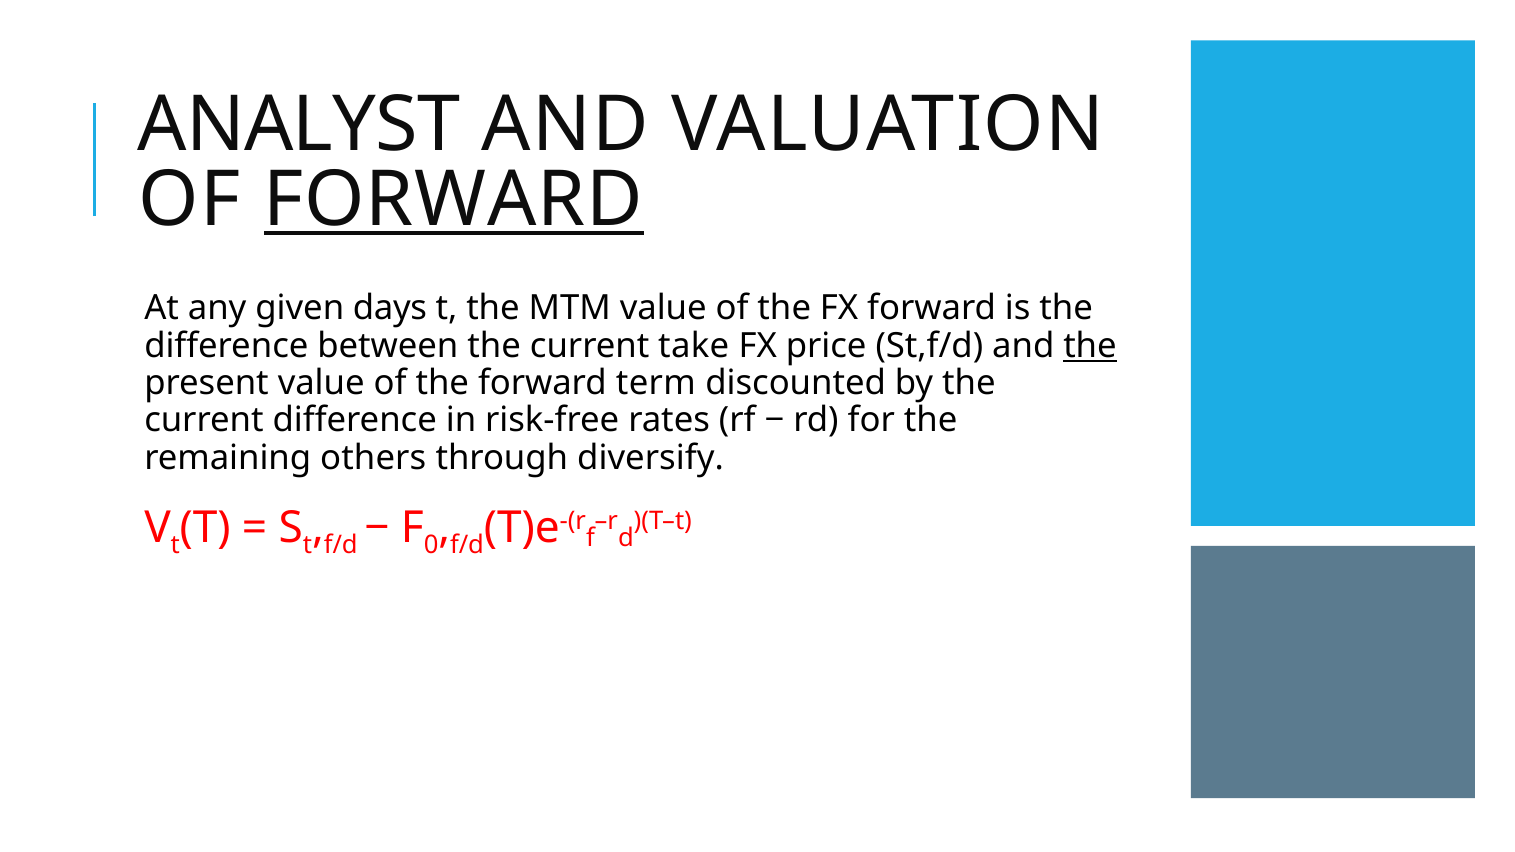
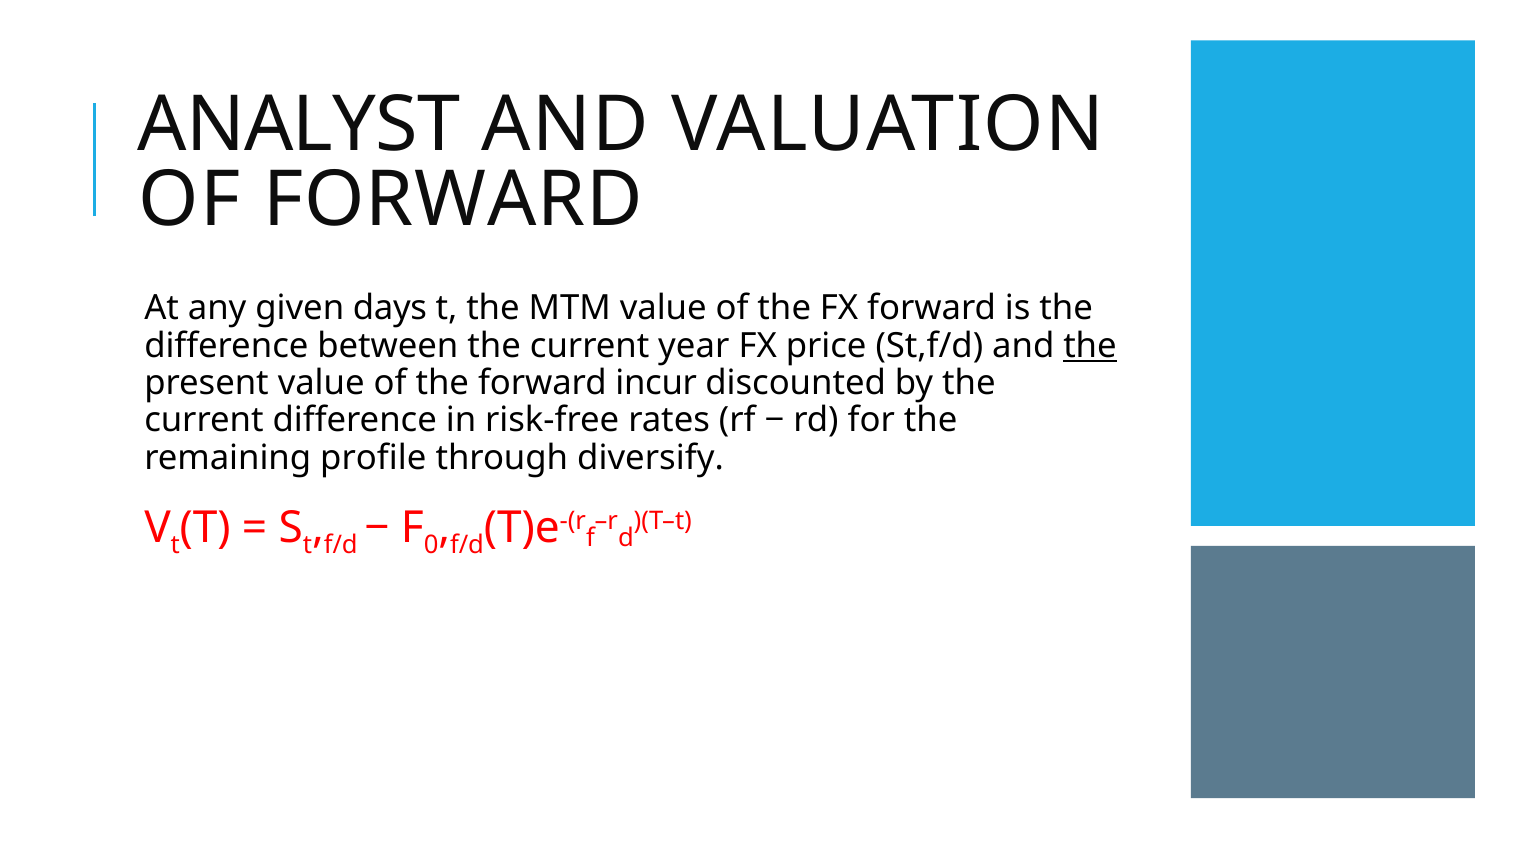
FORWARD underline: present -> none (453, 200)
take: take -> year (694, 346)
term: term -> incur (656, 383)
others: others -> profile (373, 458)
